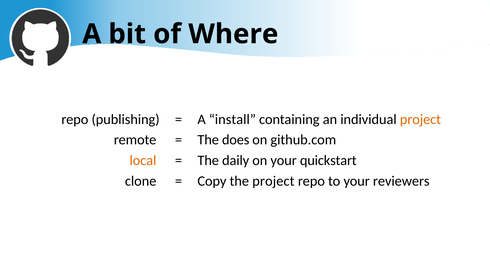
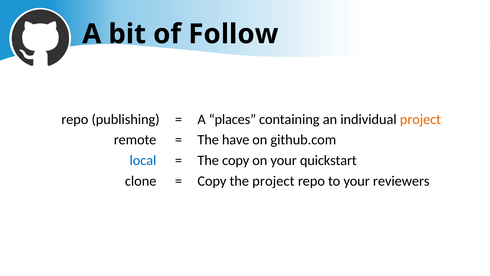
Where: Where -> Follow (233, 34)
install: install -> places (232, 119)
does: does -> have (236, 140)
local colour: orange -> blue (143, 160)
The daily: daily -> copy (236, 160)
